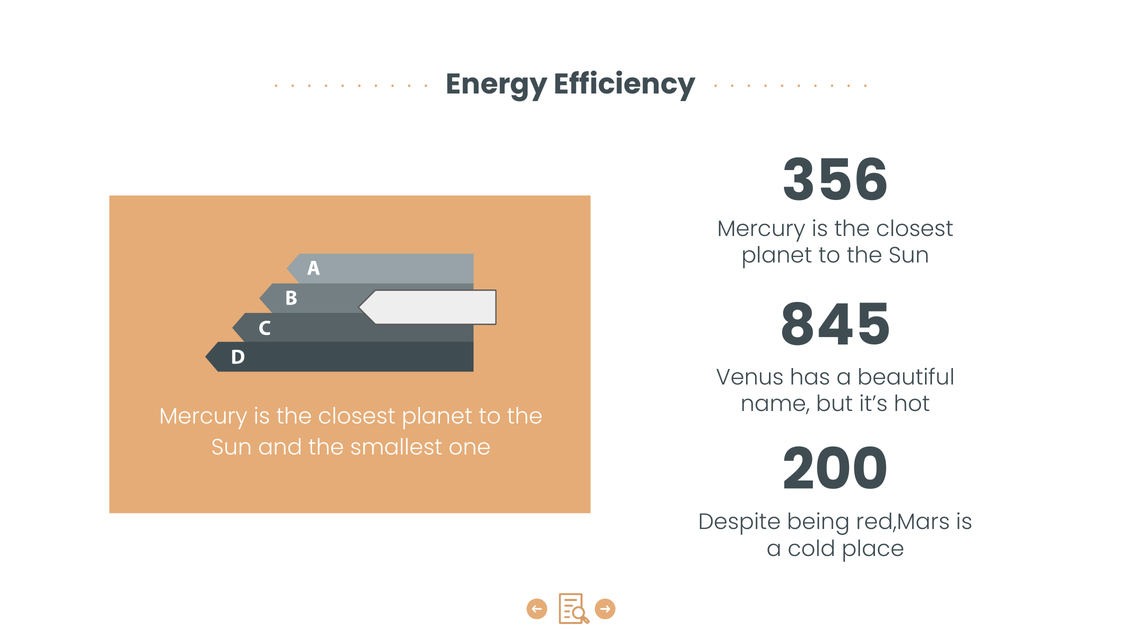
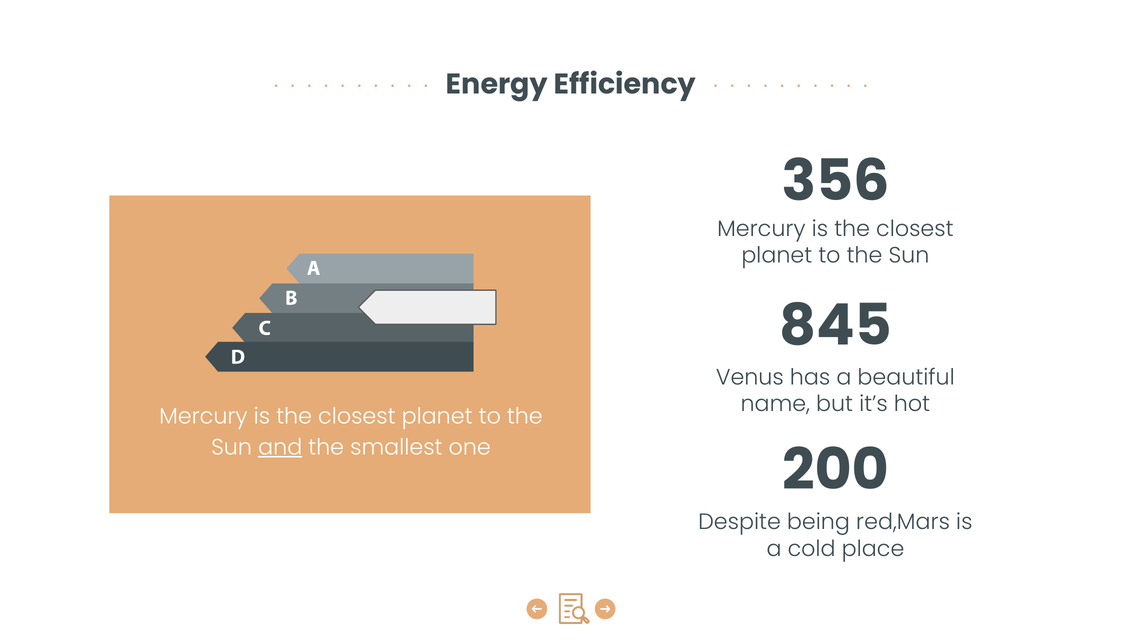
and underline: none -> present (280, 447)
